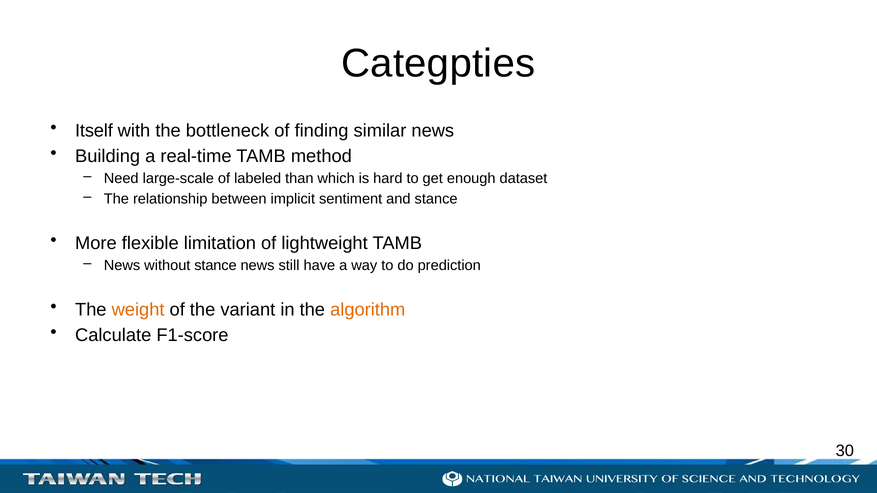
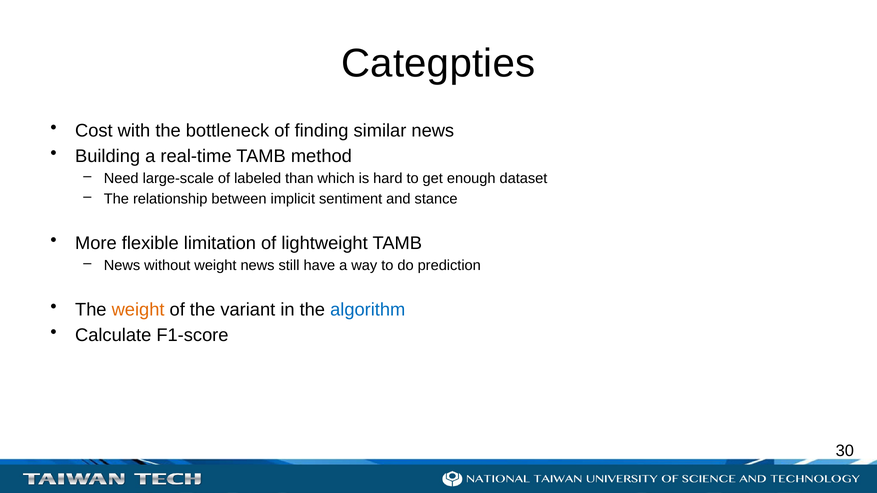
Itself: Itself -> Cost (94, 131)
without stance: stance -> weight (215, 266)
algorithm colour: orange -> blue (368, 310)
